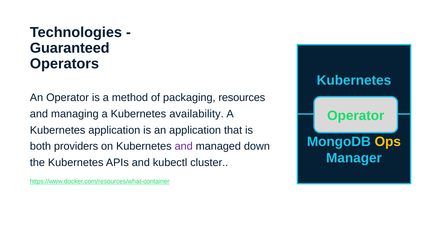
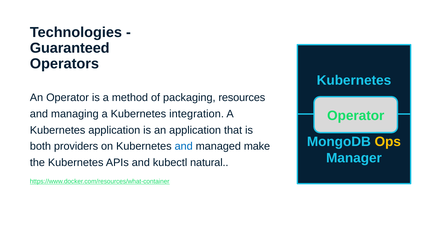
availability: availability -> integration (197, 114)
and colour: purple -> blue (184, 146)
down: down -> make (257, 146)
cluster: cluster -> natural (209, 163)
